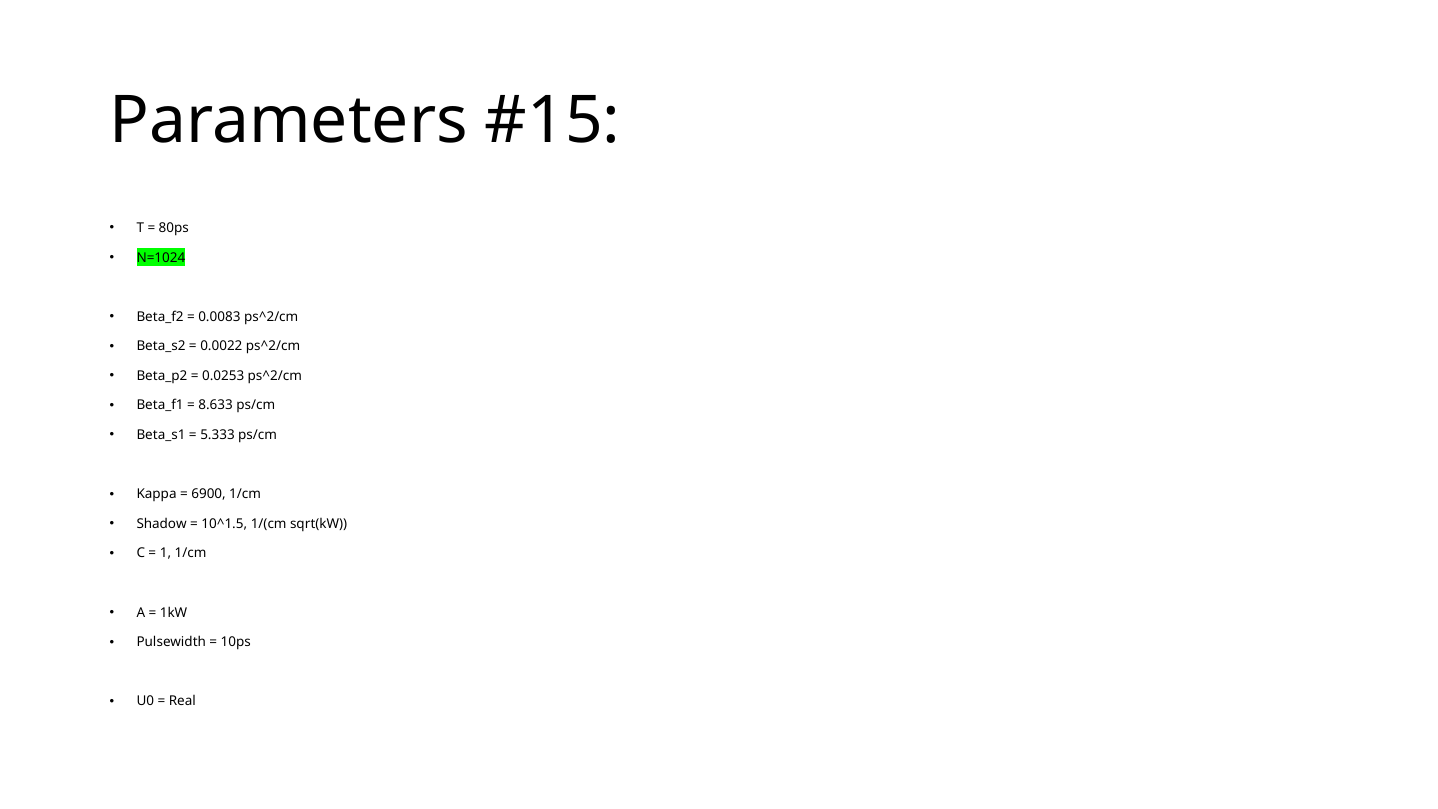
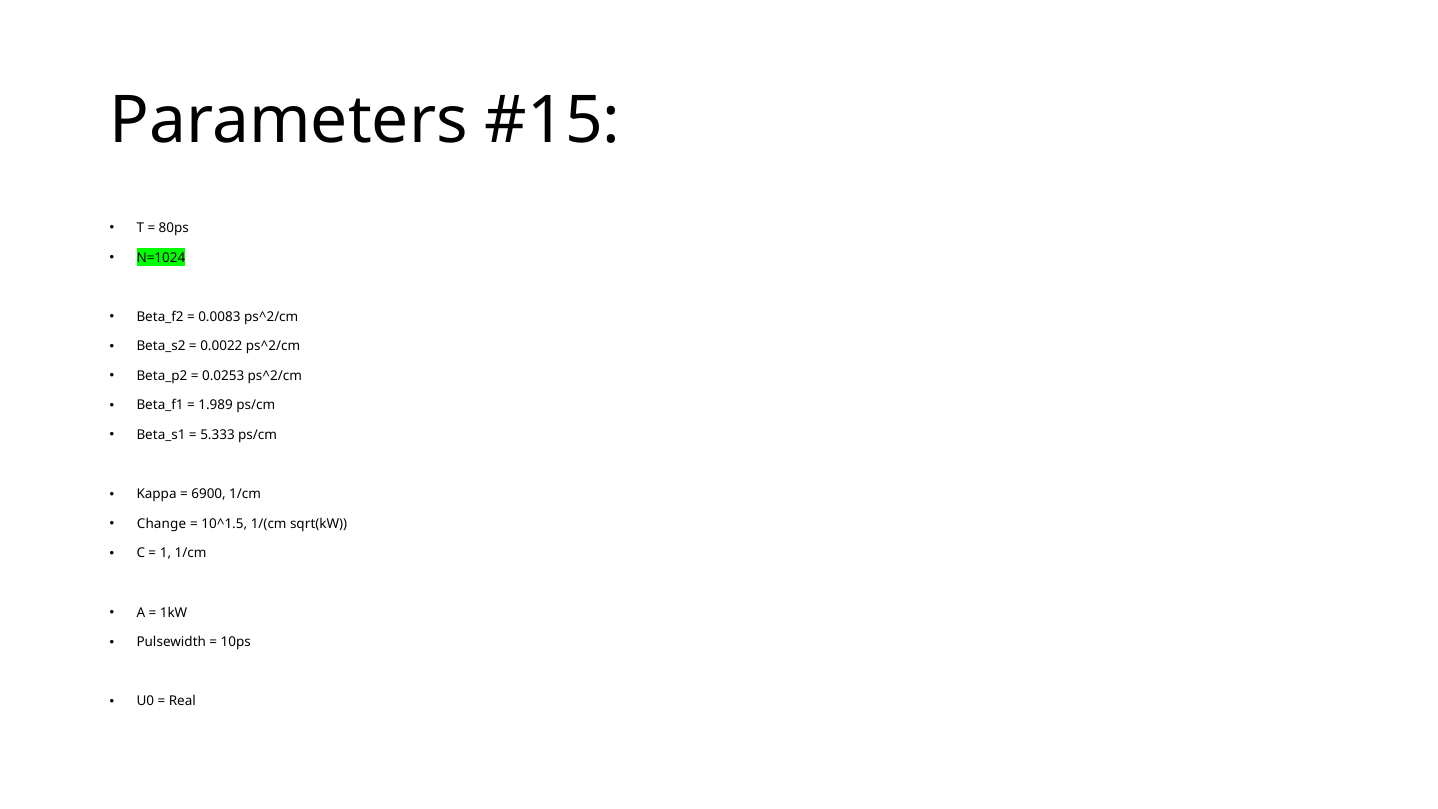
8.633: 8.633 -> 1.989 (216, 405)
Shadow: Shadow -> Change (162, 524)
